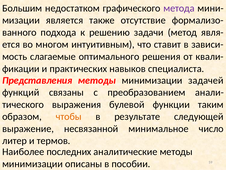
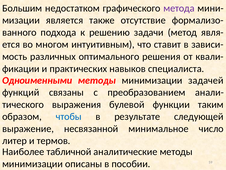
слагаемые: слагаемые -> различных (53, 56)
Представления: Представления -> Одноименными (37, 80)
чтобы colour: orange -> blue (69, 116)
последних: последних -> табличной (69, 151)
